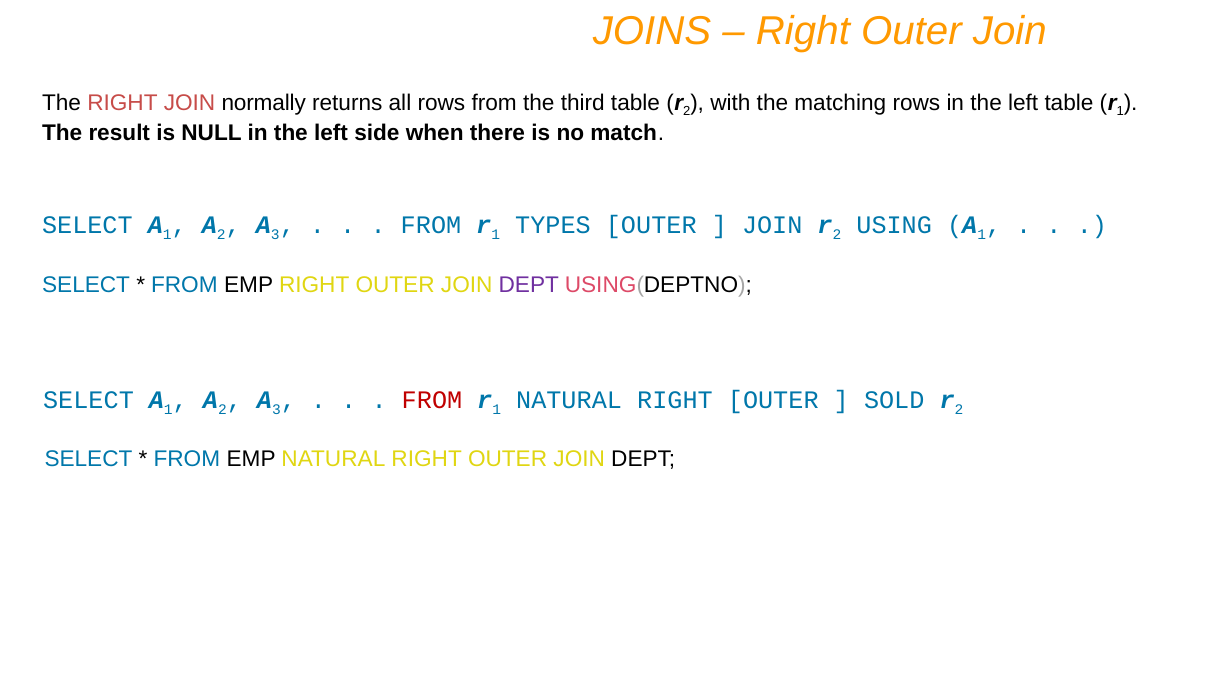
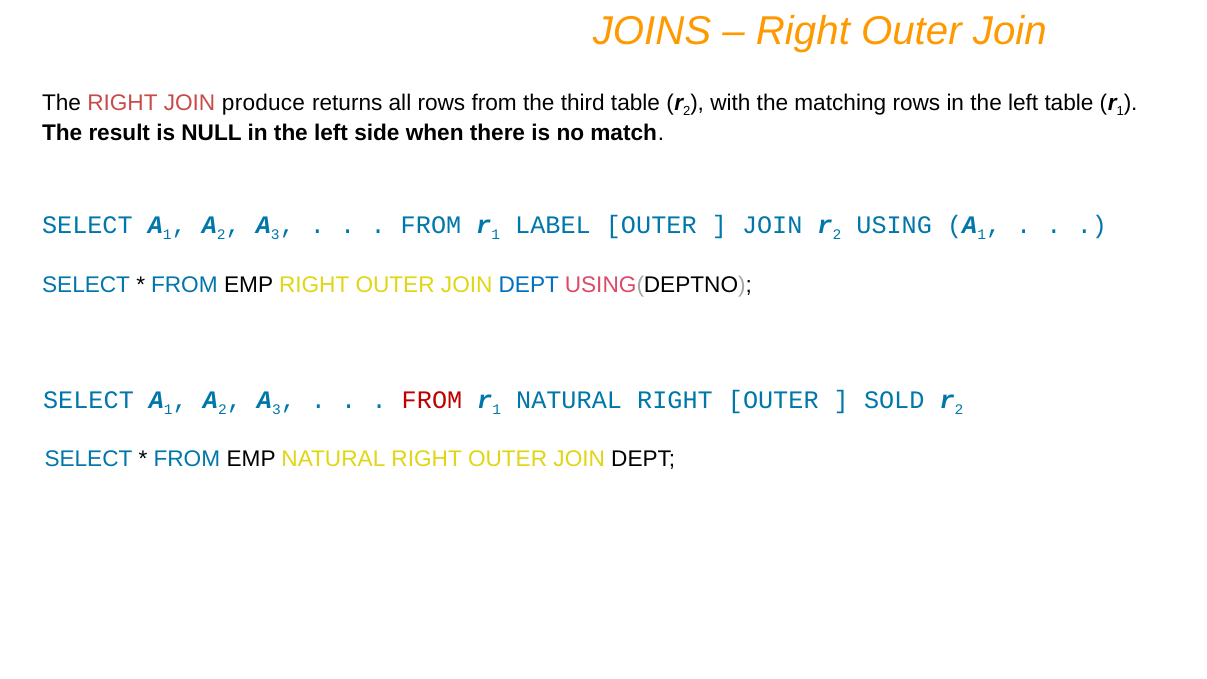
normally: normally -> produce (264, 103)
TYPES: TYPES -> LABEL (553, 225)
DEPT colour: purple -> blue (529, 285)
